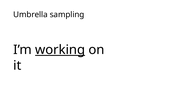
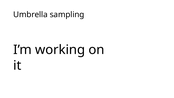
working underline: present -> none (60, 50)
